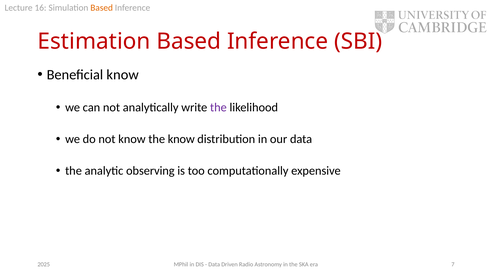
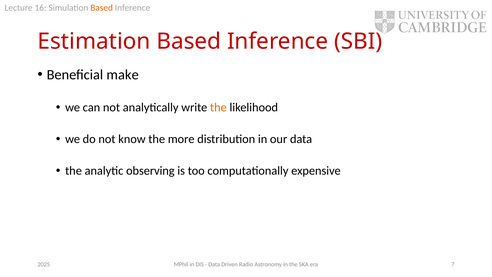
Beneficial know: know -> make (123, 75)
the colour: purple -> orange (218, 107)
the know: know -> more (181, 139)
